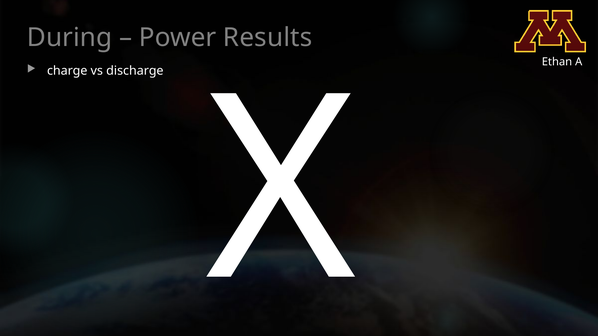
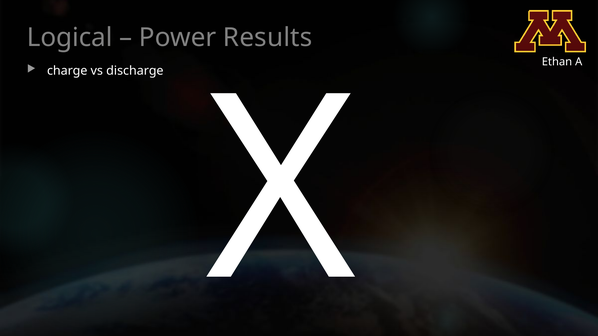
During: During -> Logical (70, 38)
